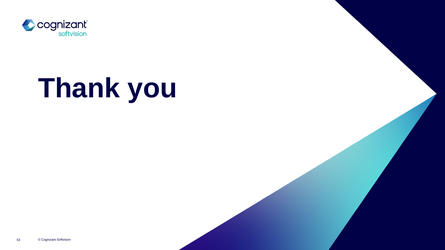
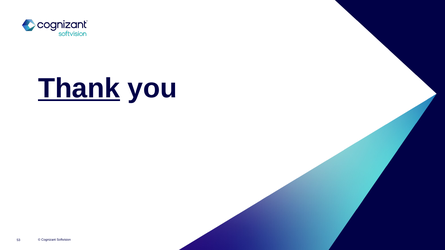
Thank underline: none -> present (79, 88)
